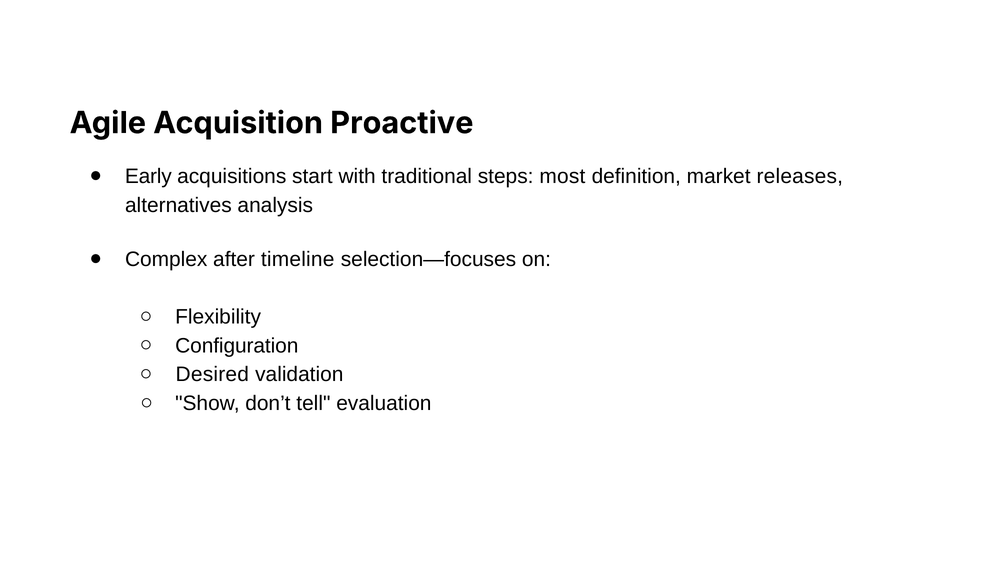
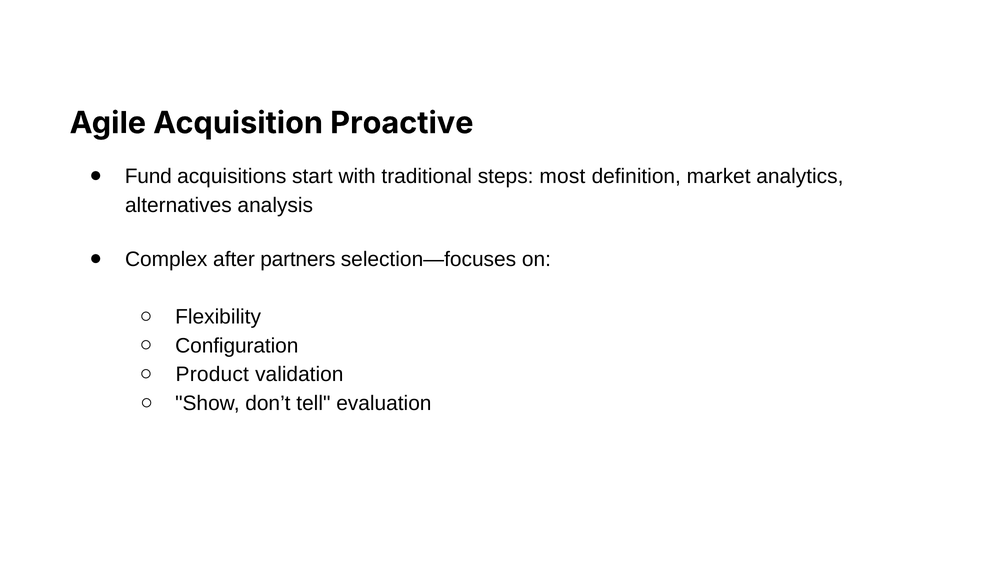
Early: Early -> Fund (148, 176)
releases: releases -> analytics (800, 176)
timeline: timeline -> partners (298, 259)
Desired: Desired -> Product (212, 374)
